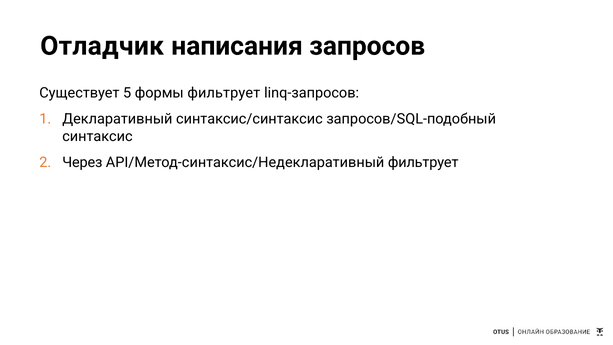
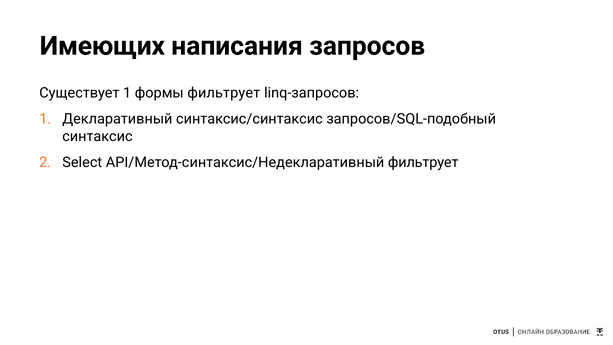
Отладчик: Отладчик -> Имеющих (102, 46)
Существует 5: 5 -> 1 (127, 93)
Через: Через -> Select (82, 162)
